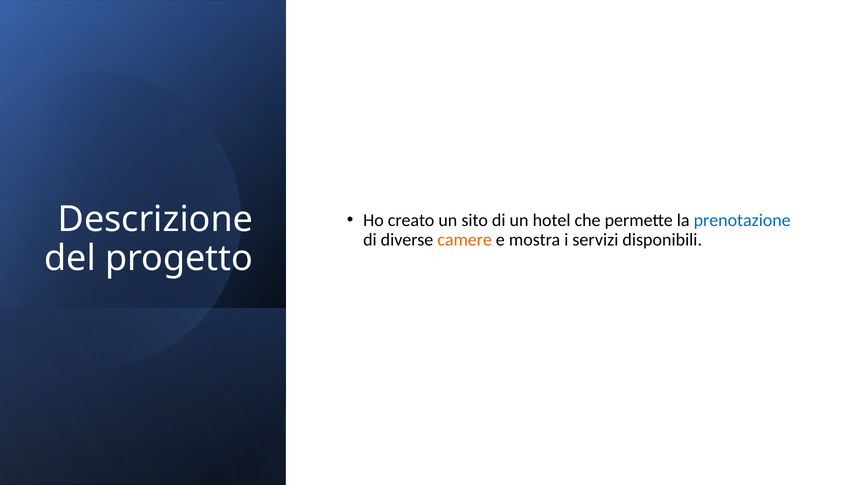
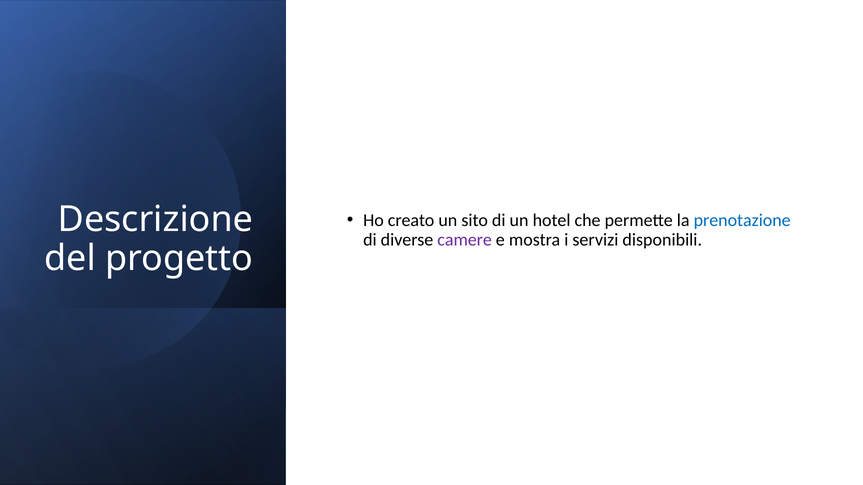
camere colour: orange -> purple (465, 240)
